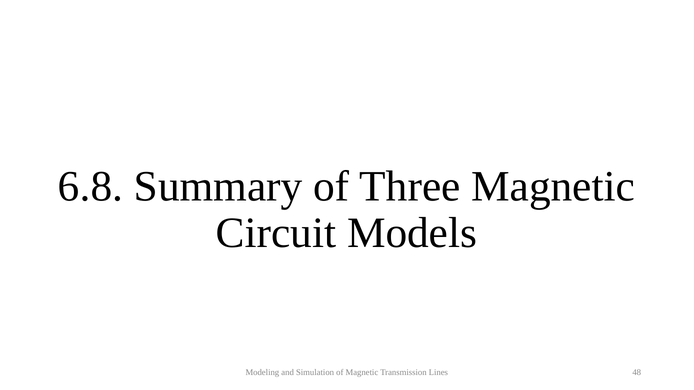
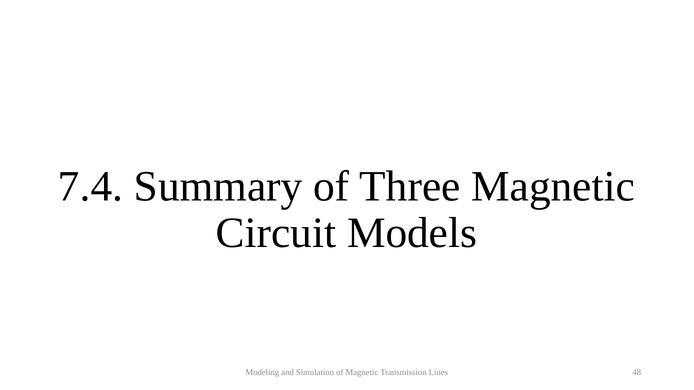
6.8: 6.8 -> 7.4 (91, 187)
